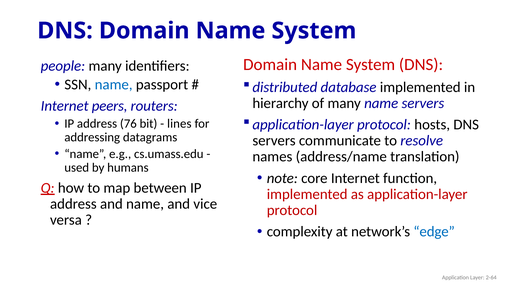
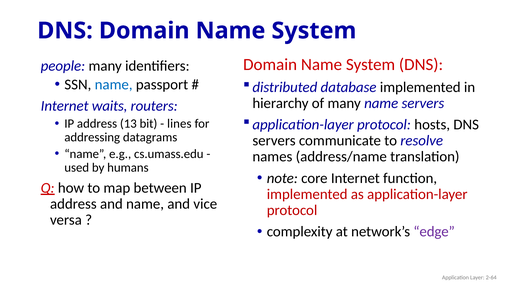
peers: peers -> waits (110, 106)
76: 76 -> 13 (128, 124)
edge colour: blue -> purple (434, 232)
